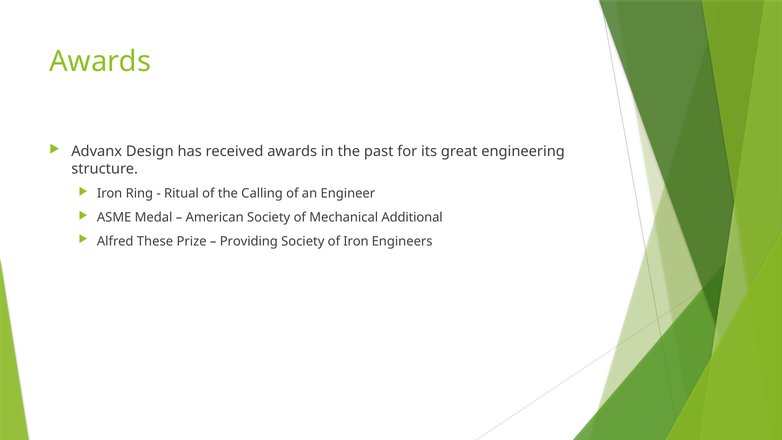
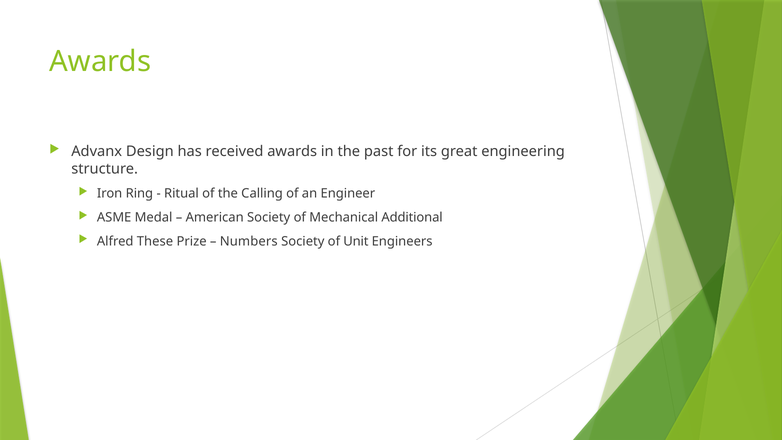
Providing: Providing -> Numbers (249, 241)
of Iron: Iron -> Unit (356, 241)
